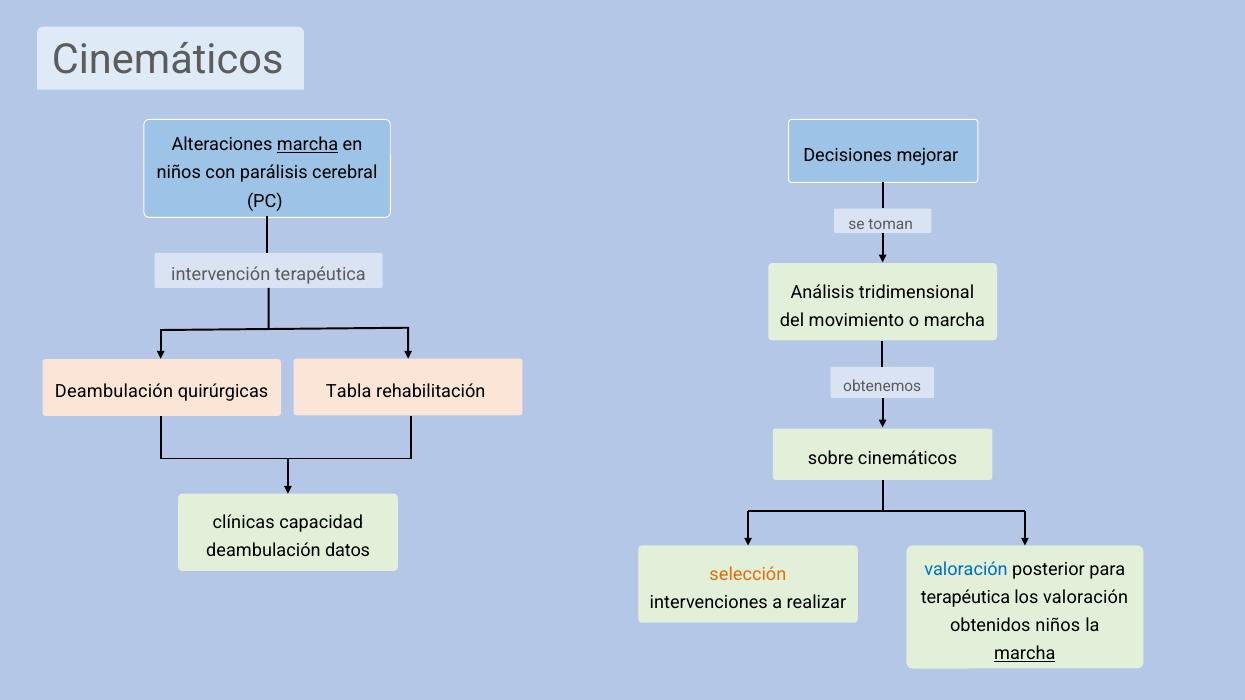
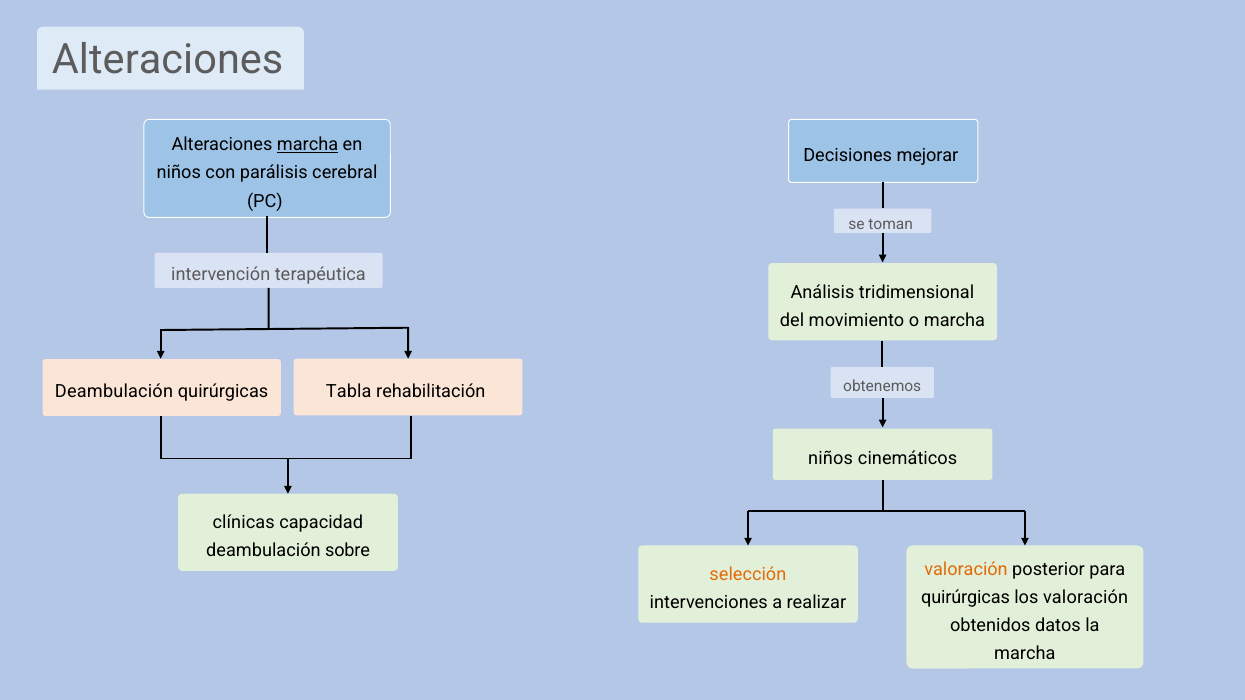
Cinemáticos: Cinemáticos -> Alteraciones (168, 60)
sobre: sobre -> niños (831, 459)
datos: datos -> sobre (348, 551)
valoración colour: blue -> orange (966, 569)
terapéutica: terapéutica -> quirúrgicas (966, 598)
obtenidos niños: niños -> datos (1058, 626)
marcha underline: present -> none (1025, 654)
